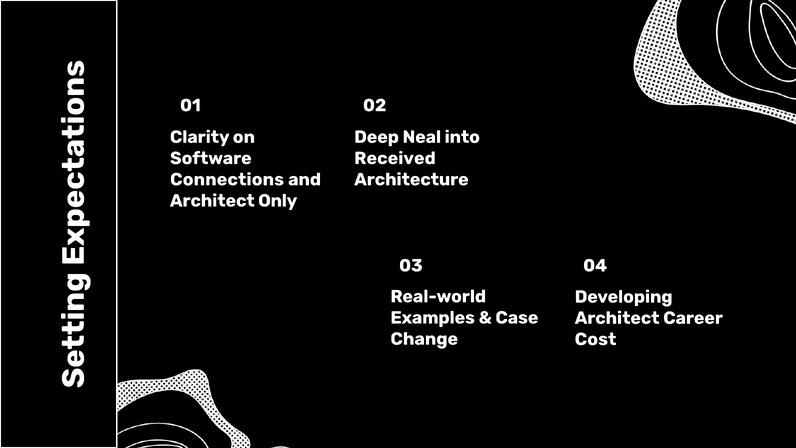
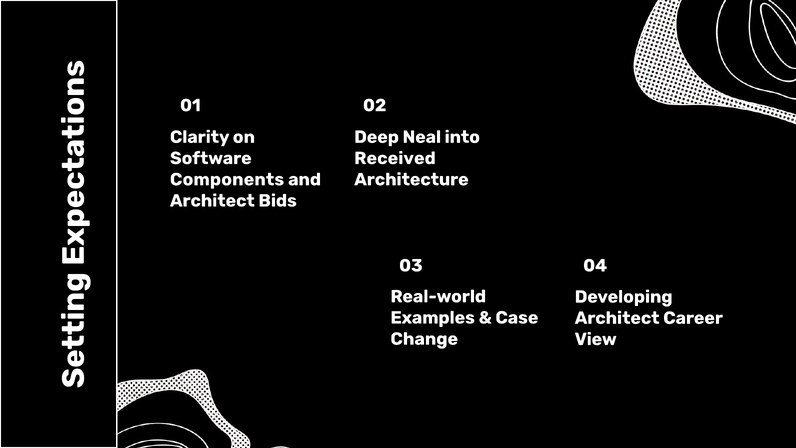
Connections: Connections -> Components (227, 179)
Only: Only -> Bids (278, 201)
Cost: Cost -> View (596, 339)
